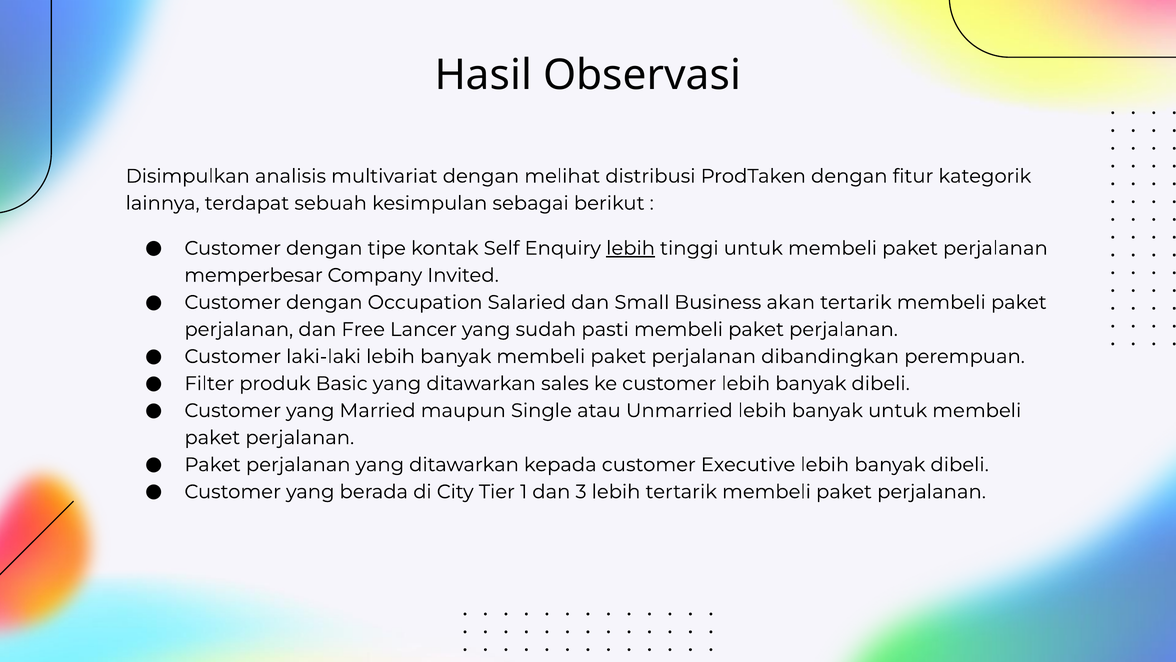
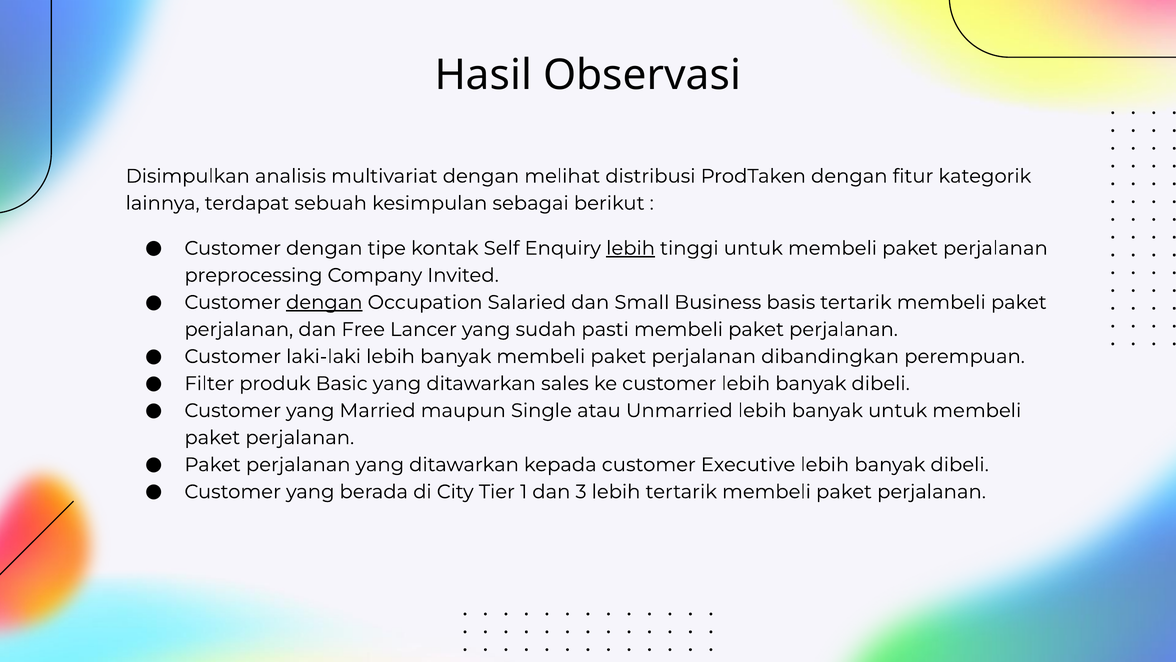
memperbesar: memperbesar -> preprocessing (254, 275)
dengan underline: none -> present (324, 302)
akan: akan -> basis (791, 302)
